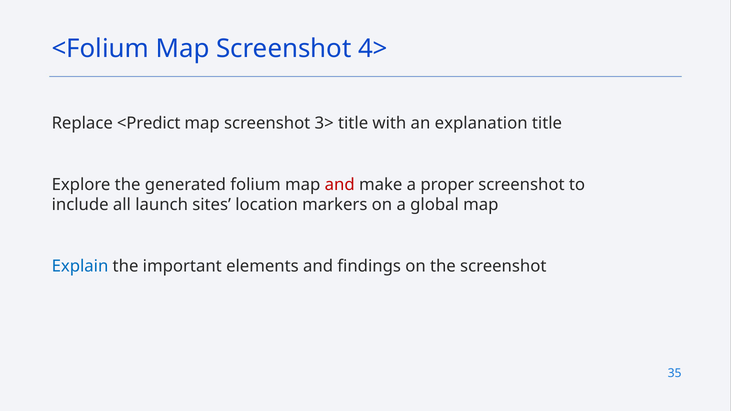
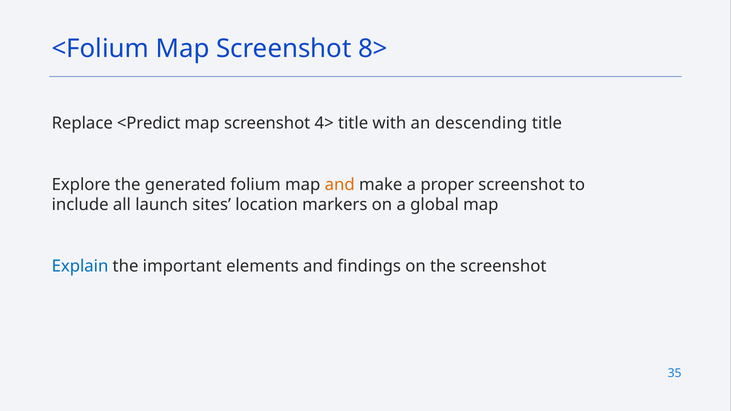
4>: 4> -> 8> (373, 49)
3>: 3> -> 4> (324, 123)
explanation: explanation -> descending (481, 123)
and colour: red -> orange (340, 185)
